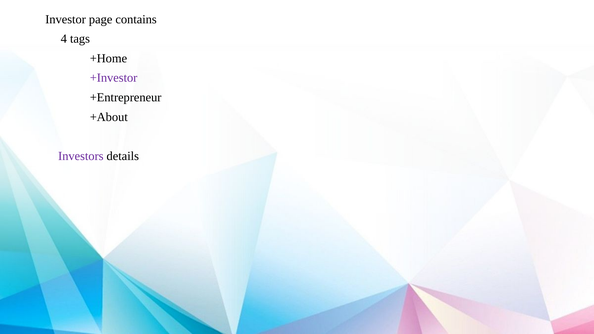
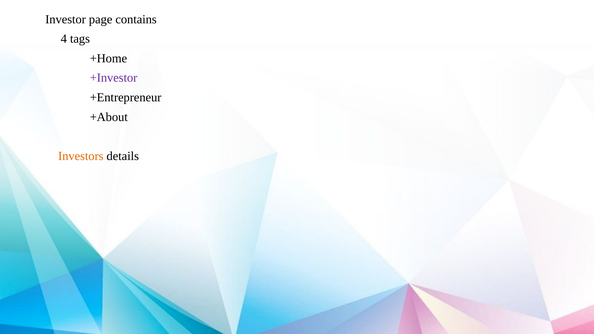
Investors colour: purple -> orange (81, 156)
